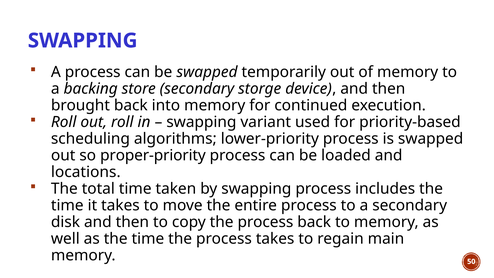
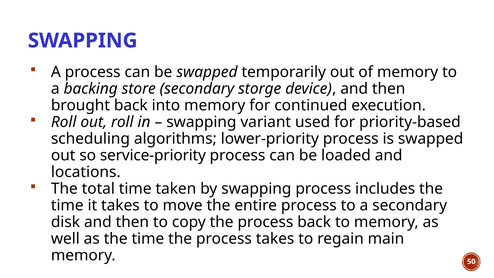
proper-priority: proper-priority -> service-priority (153, 155)
